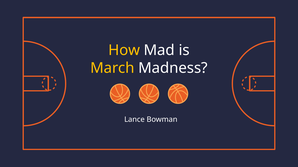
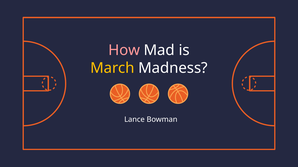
How colour: yellow -> pink (124, 50)
